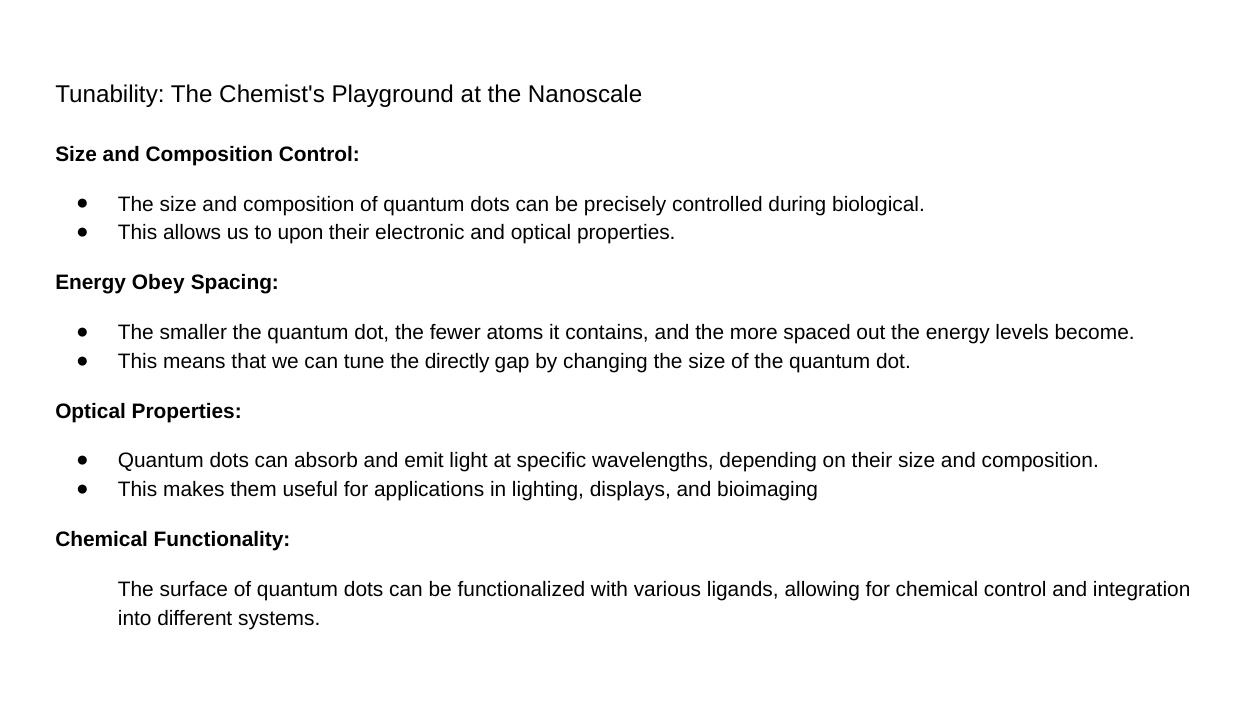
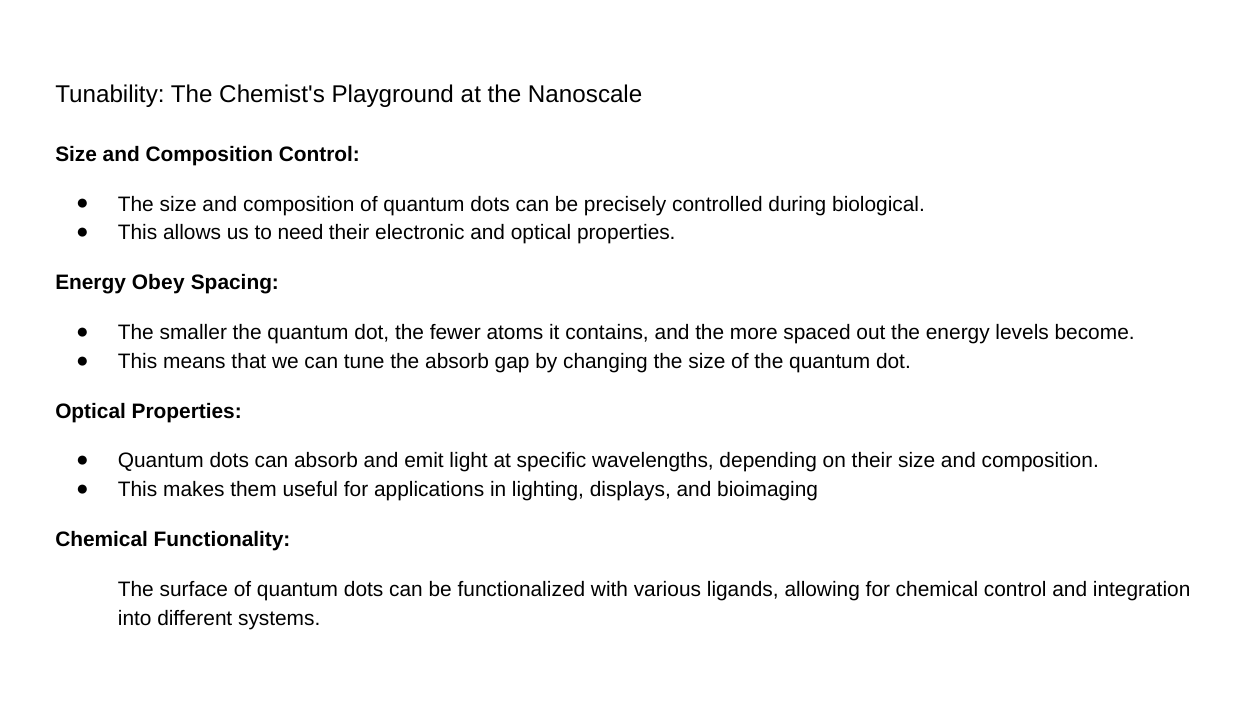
upon: upon -> need (301, 233)
the directly: directly -> absorb (457, 361)
